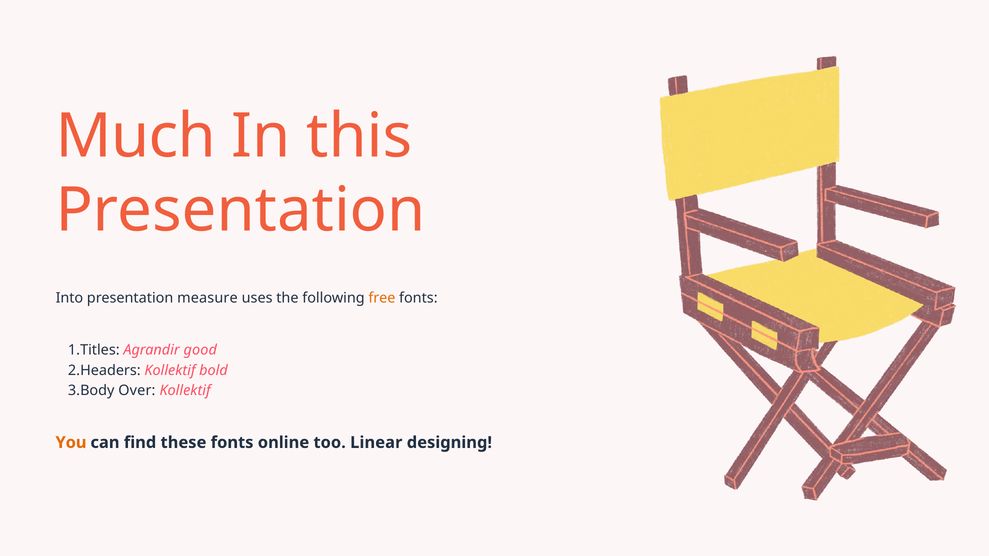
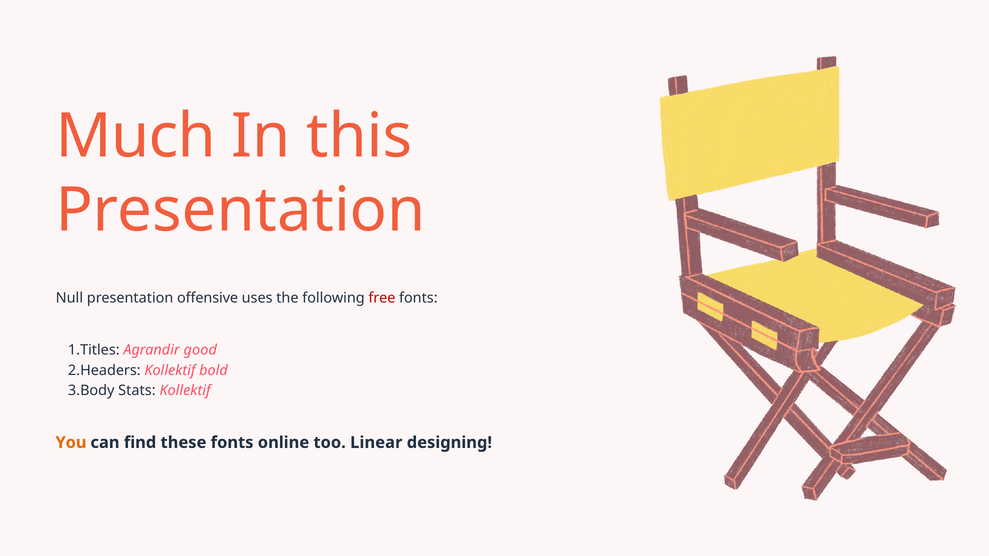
Into: Into -> Null (69, 298)
measure: measure -> offensive (208, 298)
free colour: orange -> red (382, 298)
Over: Over -> Stats (137, 391)
